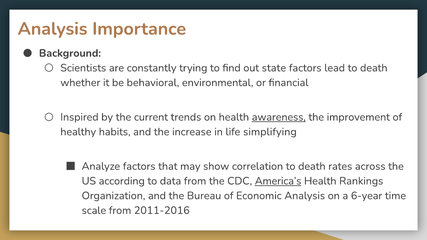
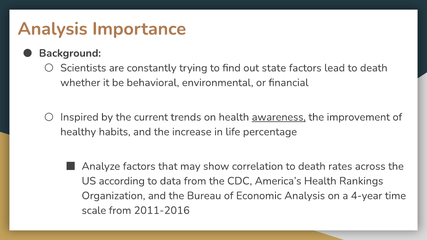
simplifying: simplifying -> percentage (270, 132)
America’s underline: present -> none (278, 181)
6-year: 6-year -> 4-year (367, 196)
